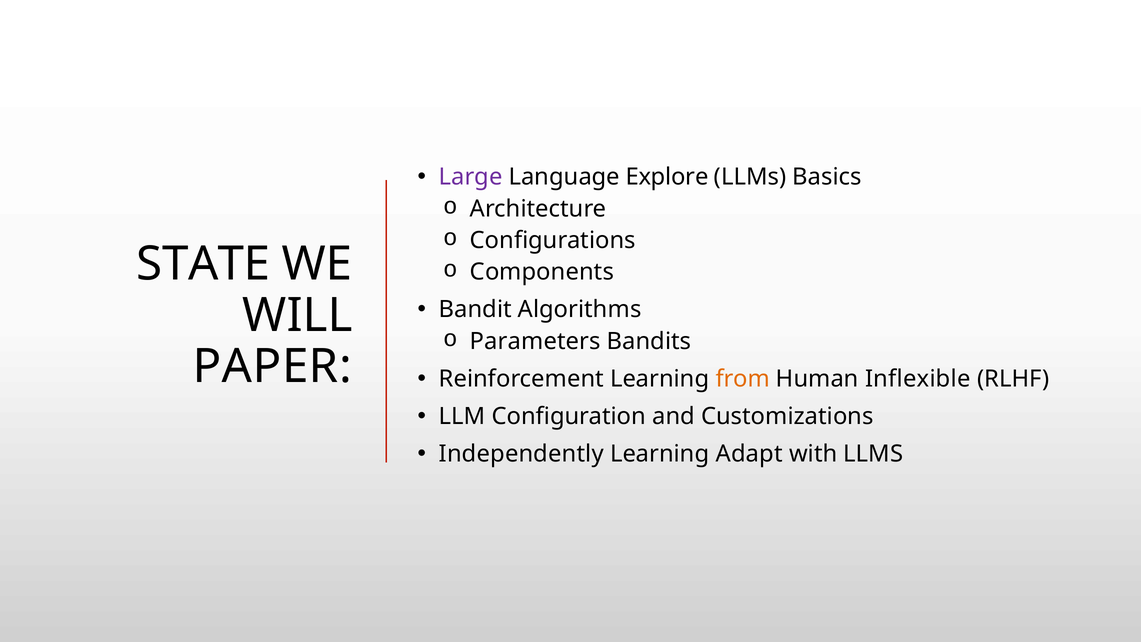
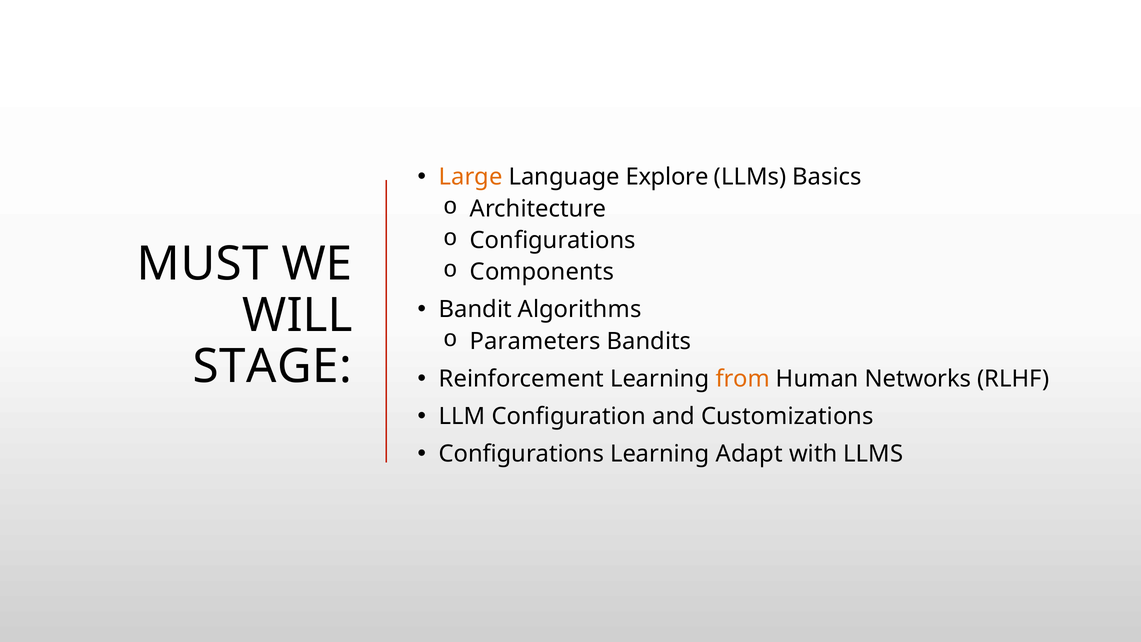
Large colour: purple -> orange (471, 177)
STATE: STATE -> MUST (203, 264)
PAPER: PAPER -> STAGE (272, 367)
Inflexible: Inflexible -> Networks (918, 379)
Independently: Independently -> Configurations (521, 454)
